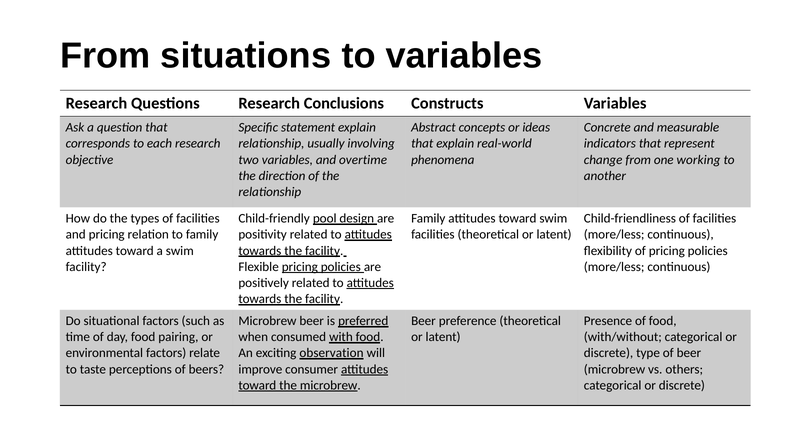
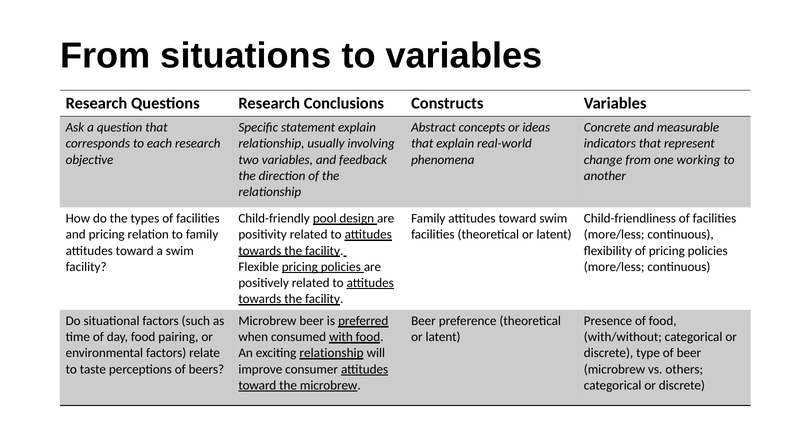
overtime: overtime -> feedback (363, 160)
exciting observation: observation -> relationship (332, 353)
